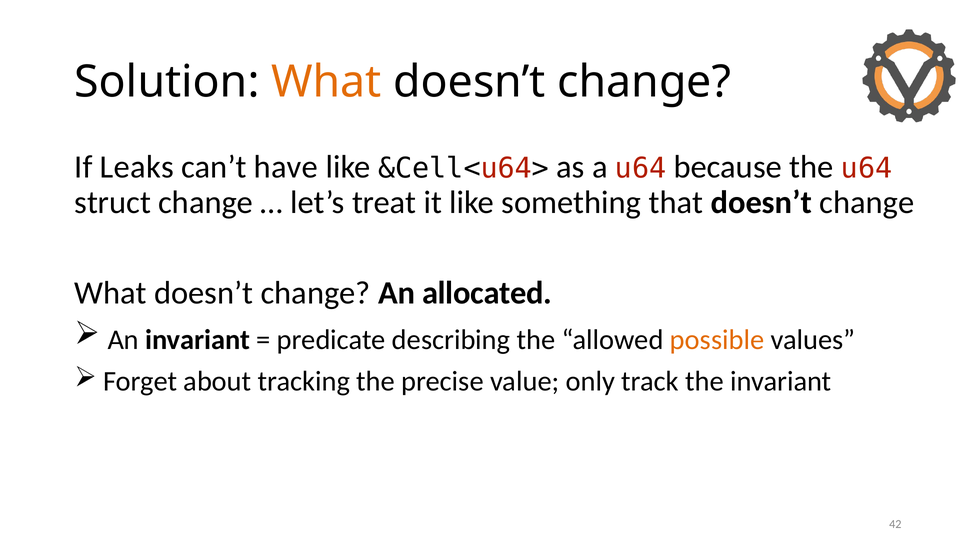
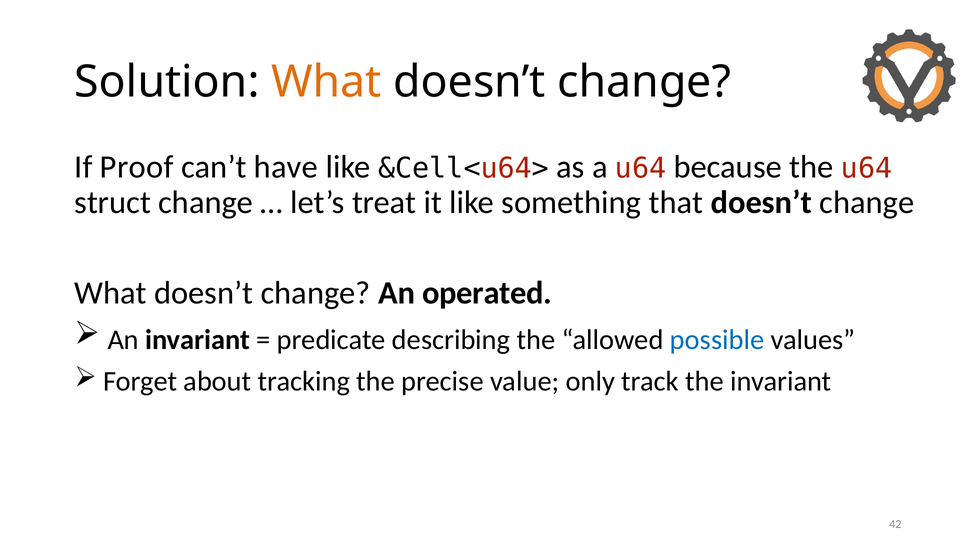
Leaks: Leaks -> Proof (137, 167)
allocated: allocated -> operated (487, 293)
possible colour: orange -> blue (717, 340)
